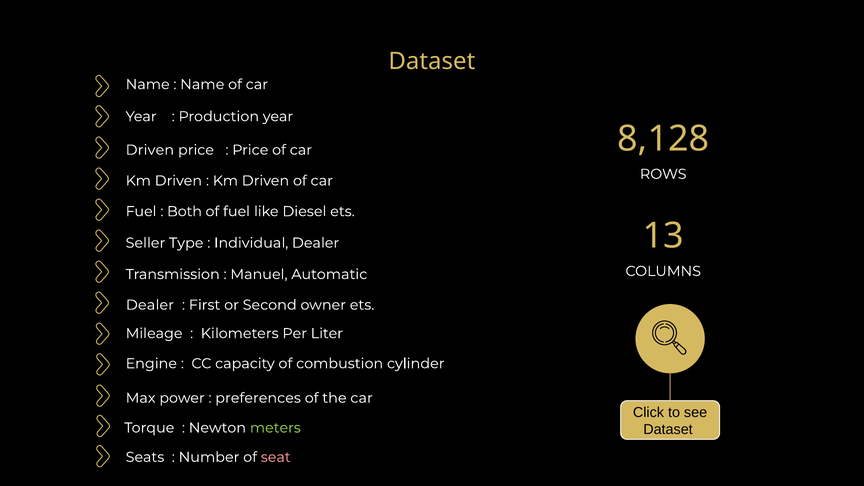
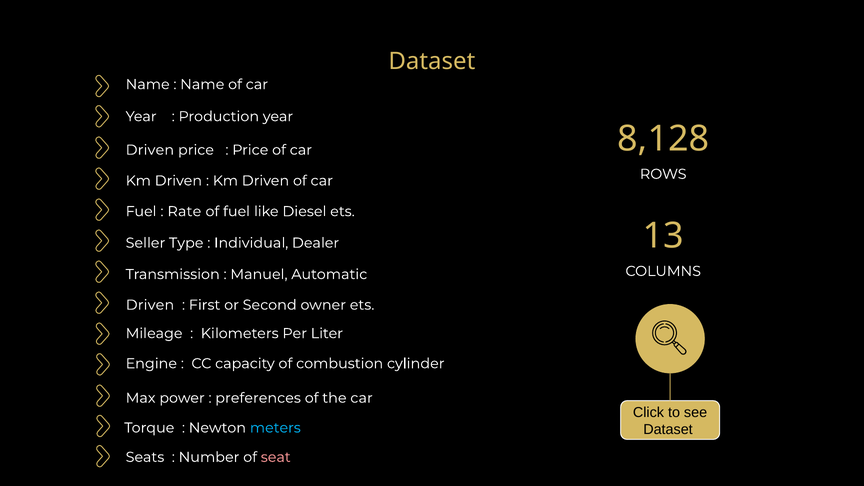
Both: Both -> Rate (184, 211)
Dealer: Dealer -> Driven (150, 305)
meters colour: light green -> light blue (275, 428)
